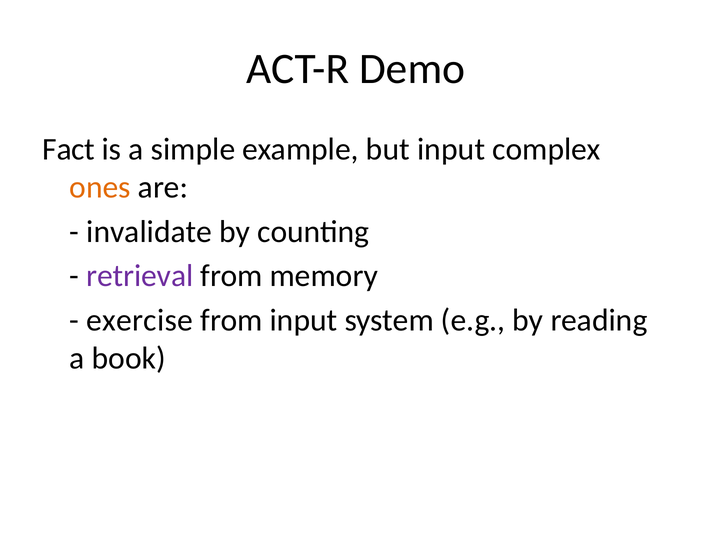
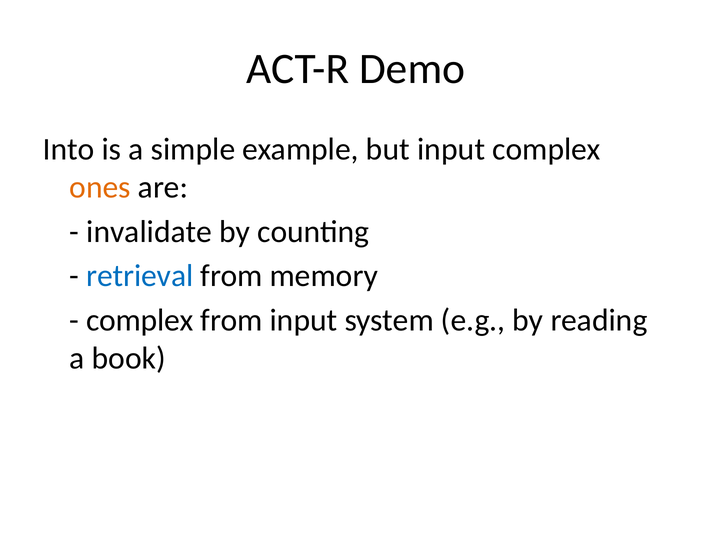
Fact: Fact -> Into (69, 149)
retrieval colour: purple -> blue (140, 276)
exercise: exercise -> complex (140, 320)
